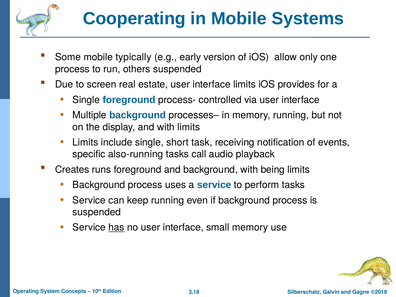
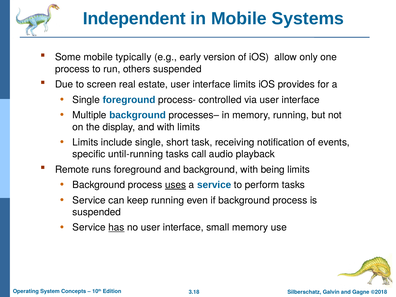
Cooperating: Cooperating -> Independent (134, 18)
also-running: also-running -> until-running (136, 154)
Creates: Creates -> Remote (72, 170)
uses underline: none -> present (176, 185)
